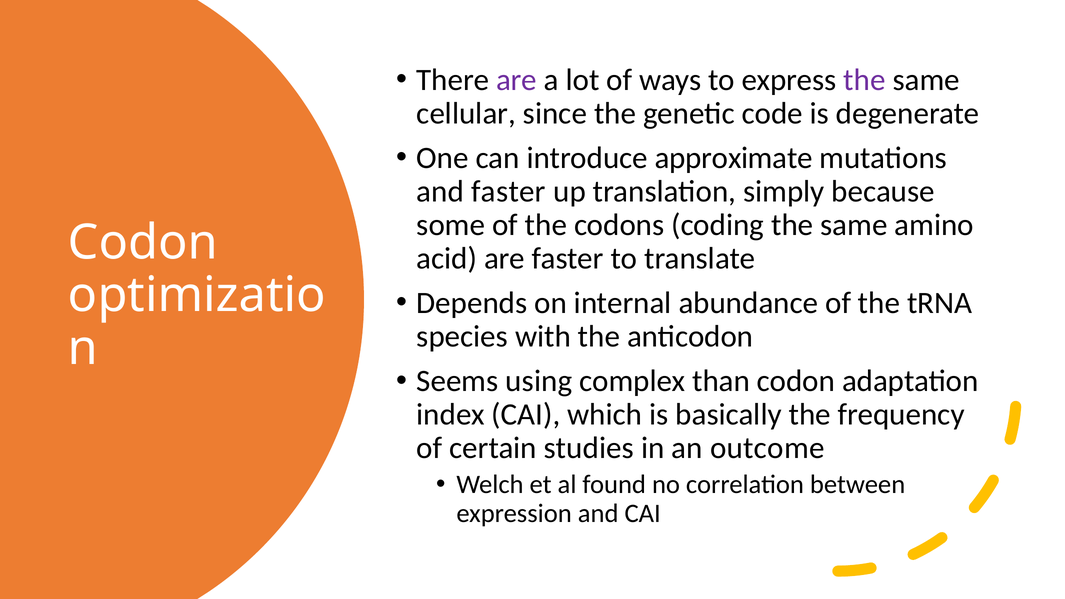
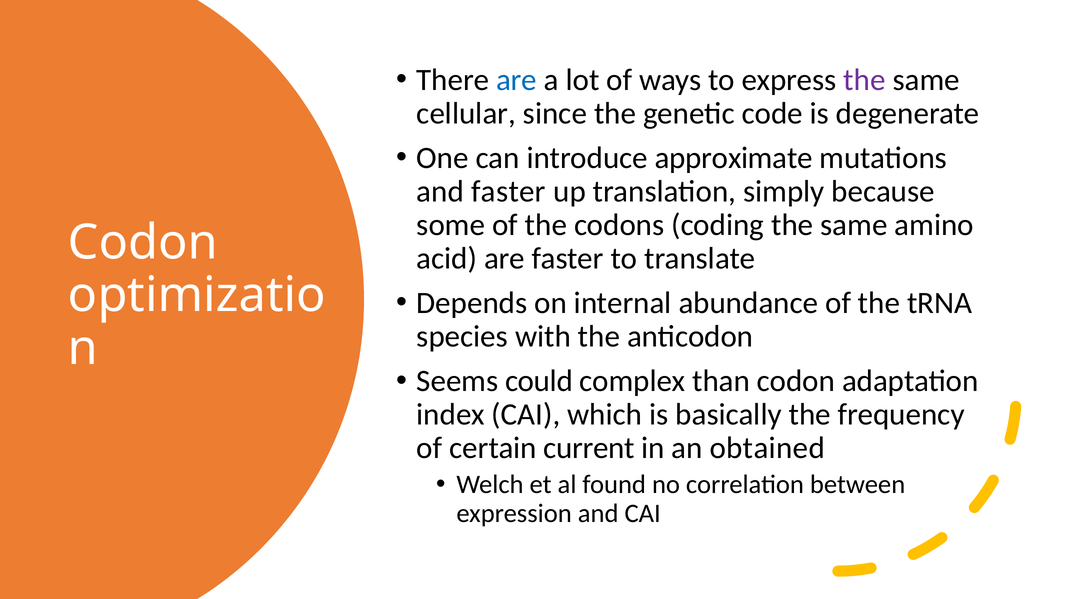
are colour: purple -> blue (516, 80)
using: using -> could (539, 381)
studies: studies -> current (589, 448)
outcome: outcome -> obtained (767, 448)
